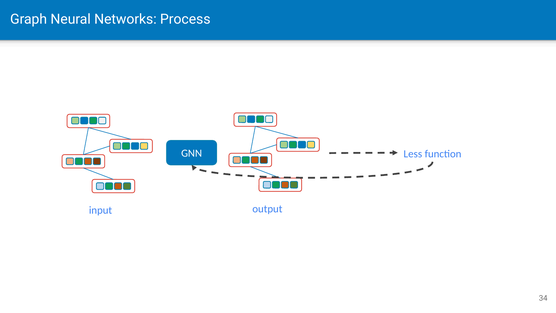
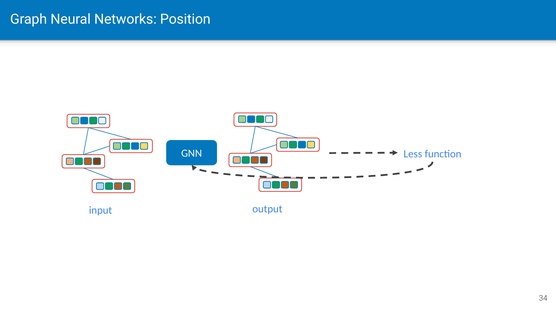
Process: Process -> Position (185, 19)
